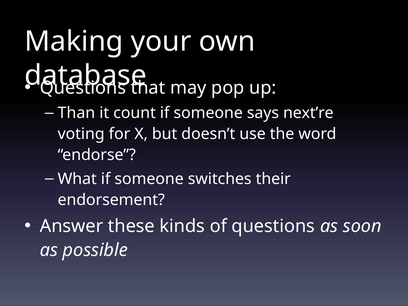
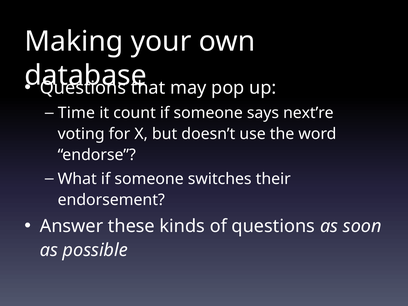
Than: Than -> Time (76, 113)
